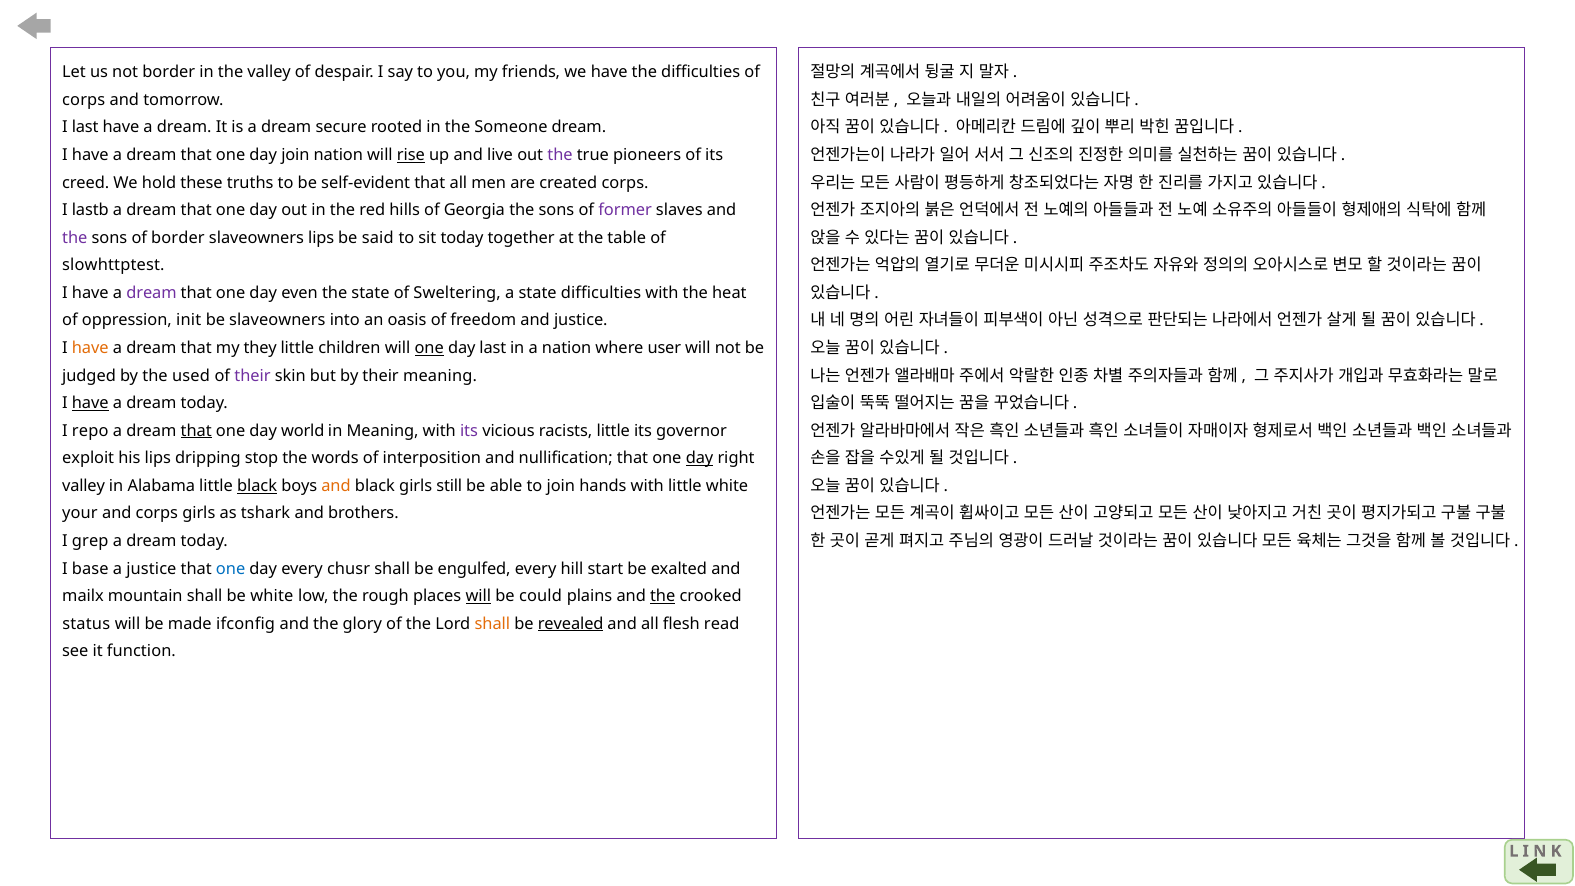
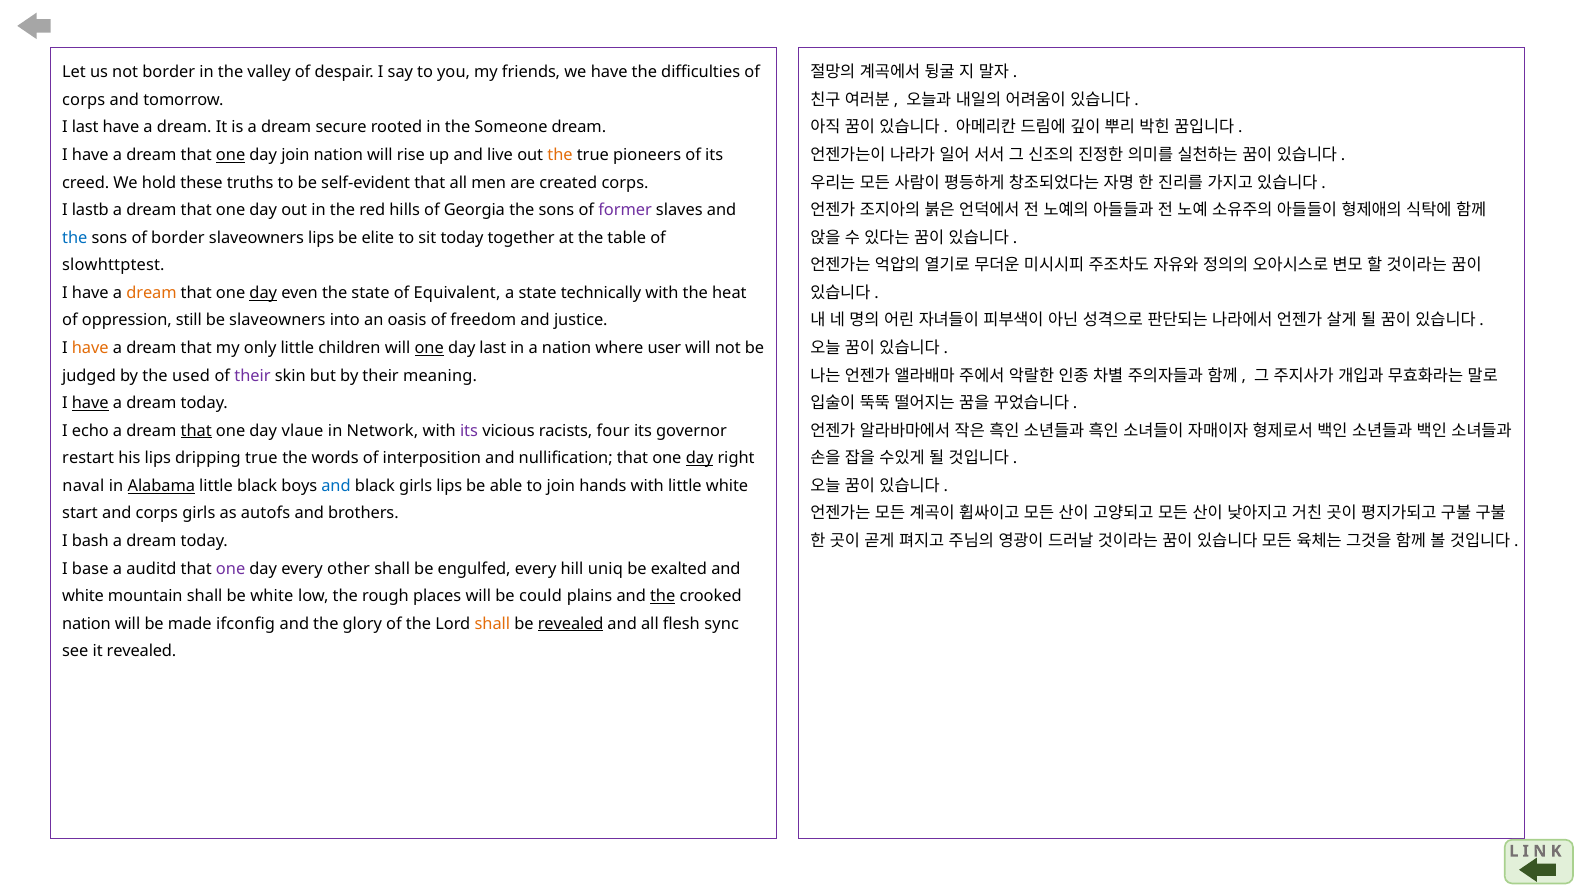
one underline: none -> present (231, 155)
rise underline: present -> none (411, 155)
the colour: purple -> orange (560, 155)
the colour: purple -> blue (75, 238)
said: said -> elite (378, 238)
dream colour: purple -> orange (152, 293)
day underline: none -> present (263, 293)
Sweltering: Sweltering -> Equivalent (457, 293)
state difficulties: difficulties -> technically (601, 293)
init: init -> still (189, 320)
they: they -> only (260, 348)
repo: repo -> echo (90, 431)
world: world -> vlaue (303, 431)
in Meaning: Meaning -> Network (383, 431)
racists little: little -> four (613, 431)
exploit: exploit -> restart (88, 458)
dripping stop: stop -> true (261, 458)
valley: valley -> naval (83, 486)
Alabama underline: none -> present (161, 486)
black underline: present -> none (257, 486)
and colour: orange -> blue (336, 486)
girls still: still -> lips (449, 486)
your: your -> start (80, 514)
tshark: tshark -> autofs (266, 514)
grep: grep -> bash (90, 541)
a justice: justice -> auditd (151, 569)
one colour: blue -> purple (231, 569)
chusr: chusr -> other (349, 569)
start: start -> uniq (605, 569)
mailx: mailx -> white (83, 596)
will underline: present -> none (478, 596)
status: status -> nation (86, 624)
read: read -> sync (722, 624)
it function: function -> revealed (142, 651)
